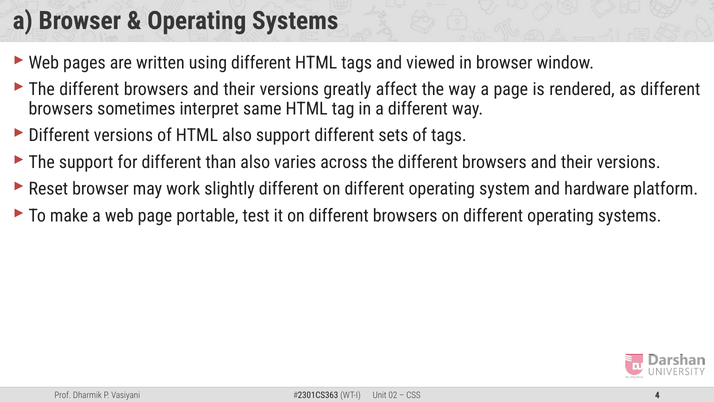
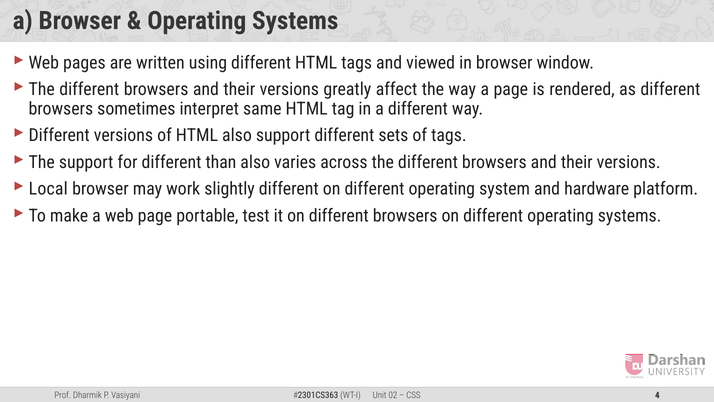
Reset: Reset -> Local (48, 189)
